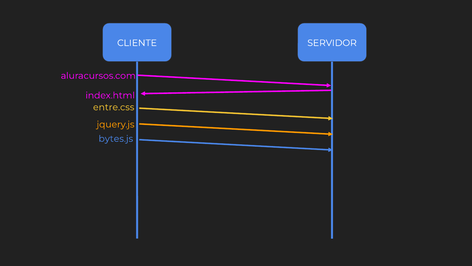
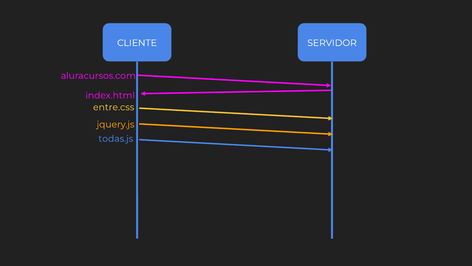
bytes.js: bytes.js -> todas.js (116, 138)
